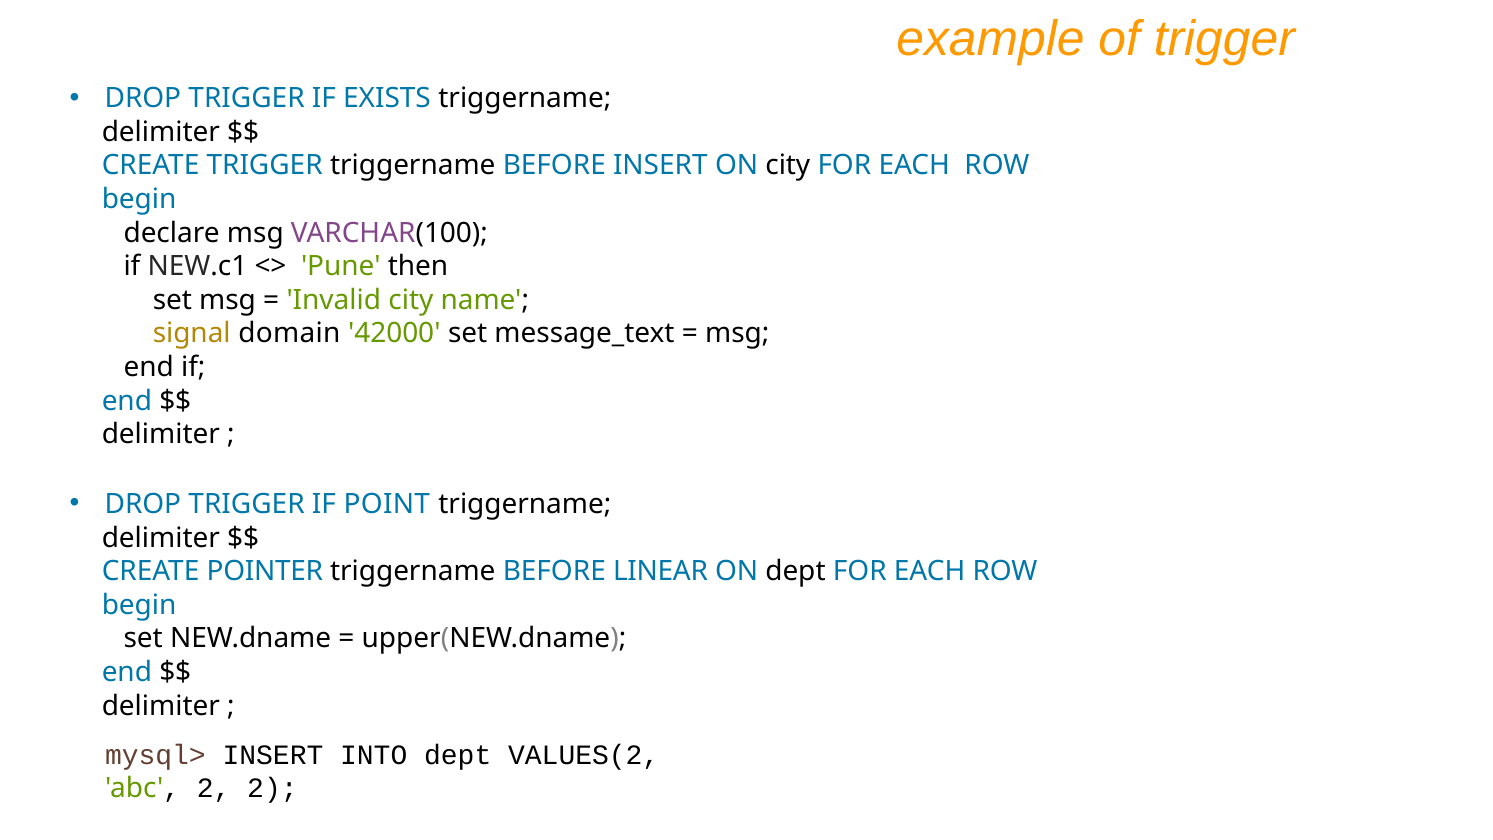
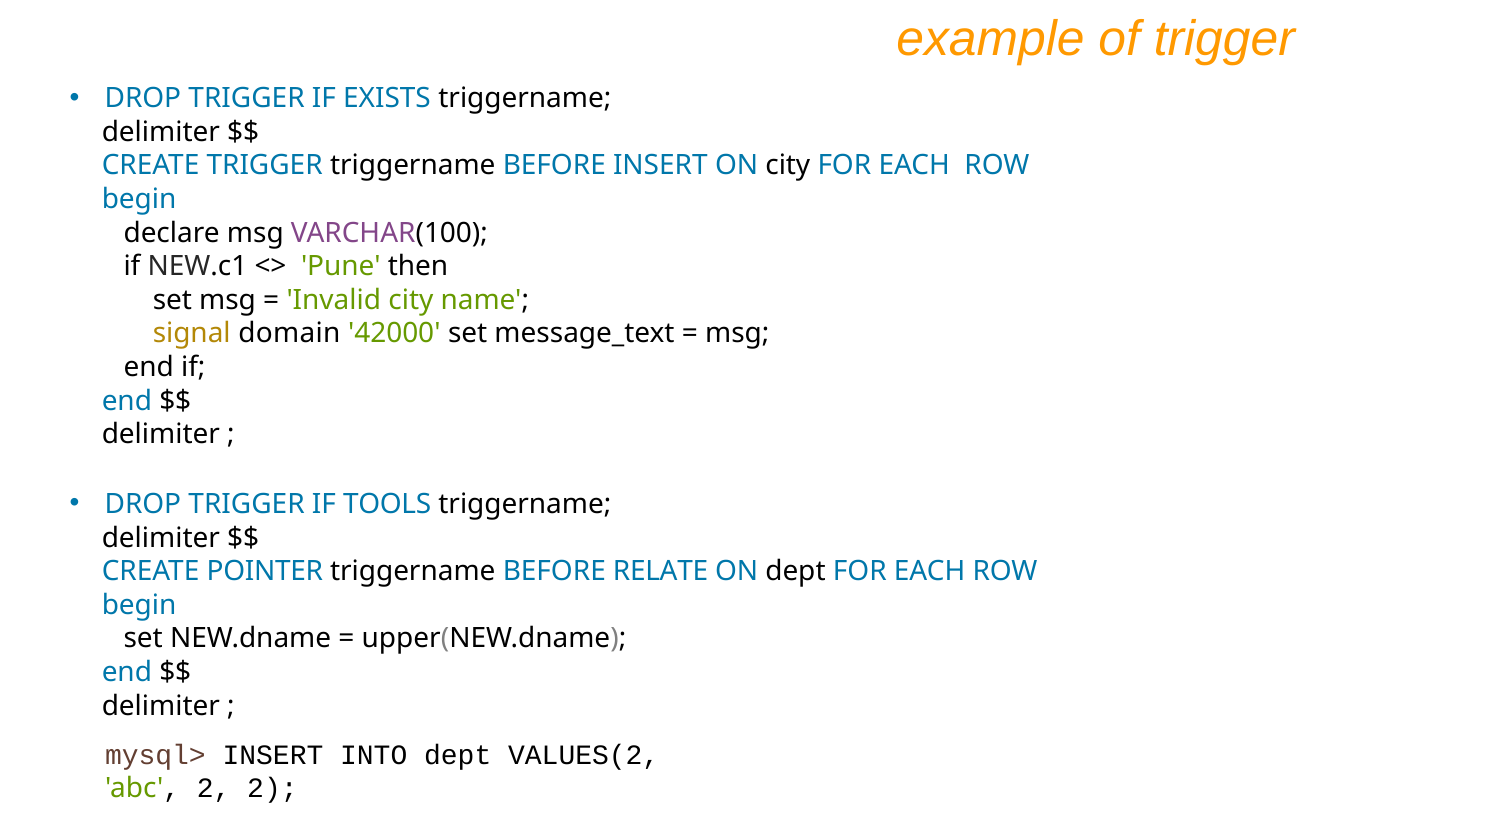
POINT: POINT -> TOOLS (387, 504)
LINEAR: LINEAR -> RELATE (661, 571)
